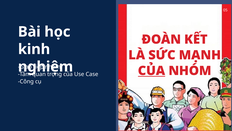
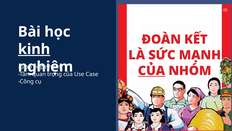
kinh underline: none -> present (34, 49)
